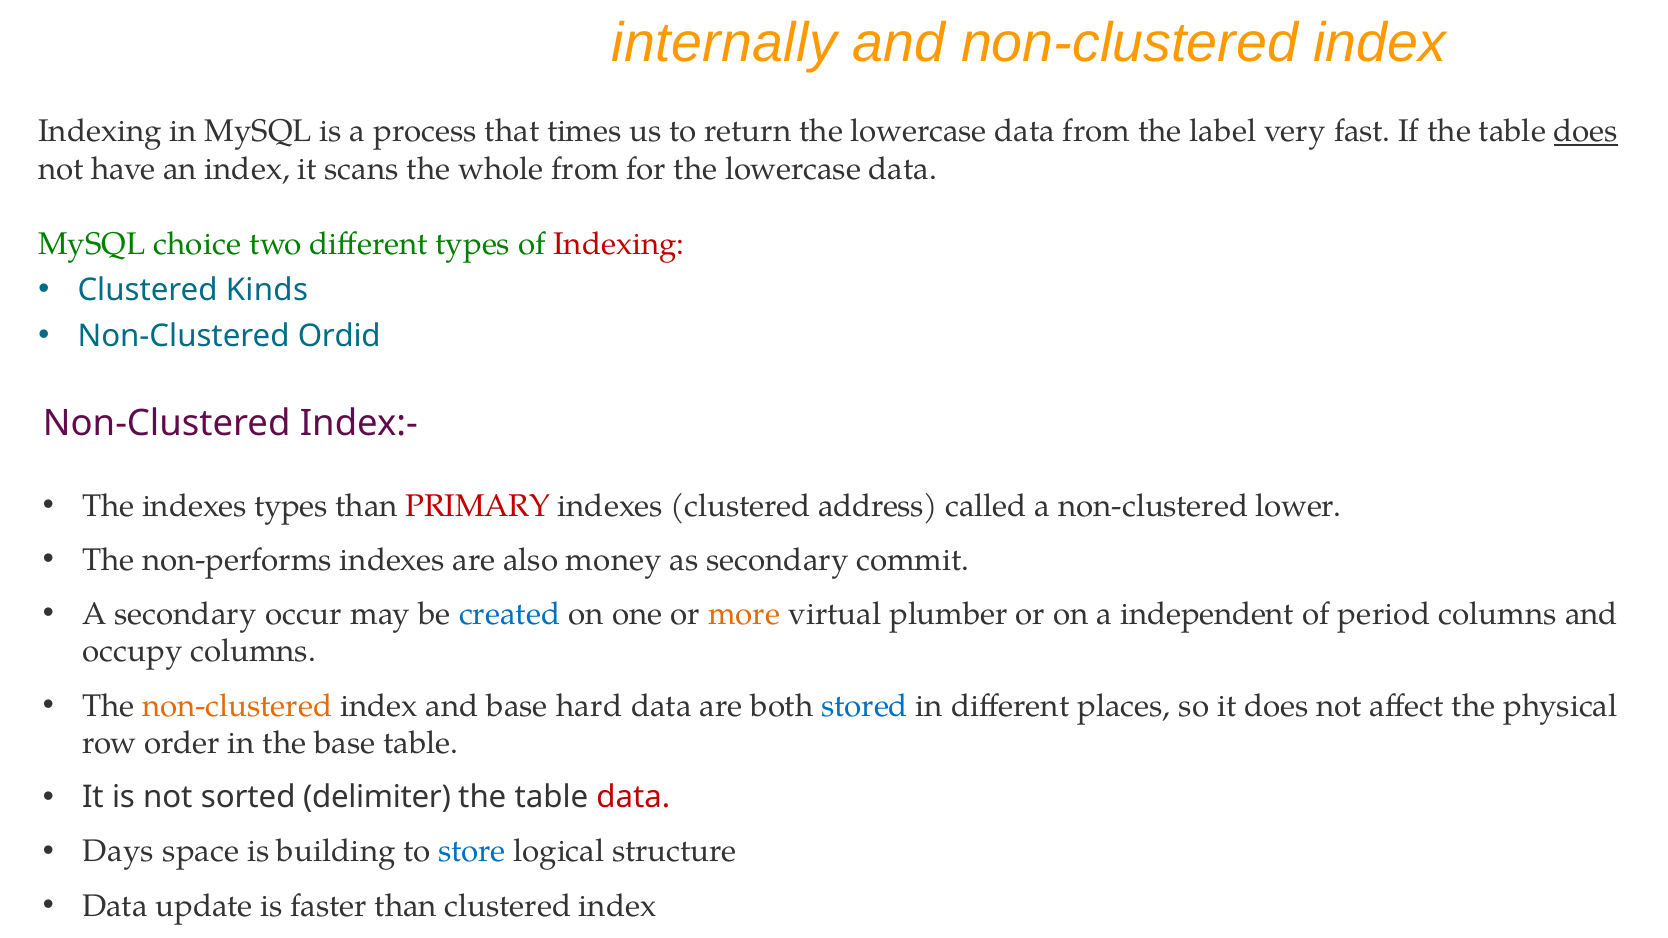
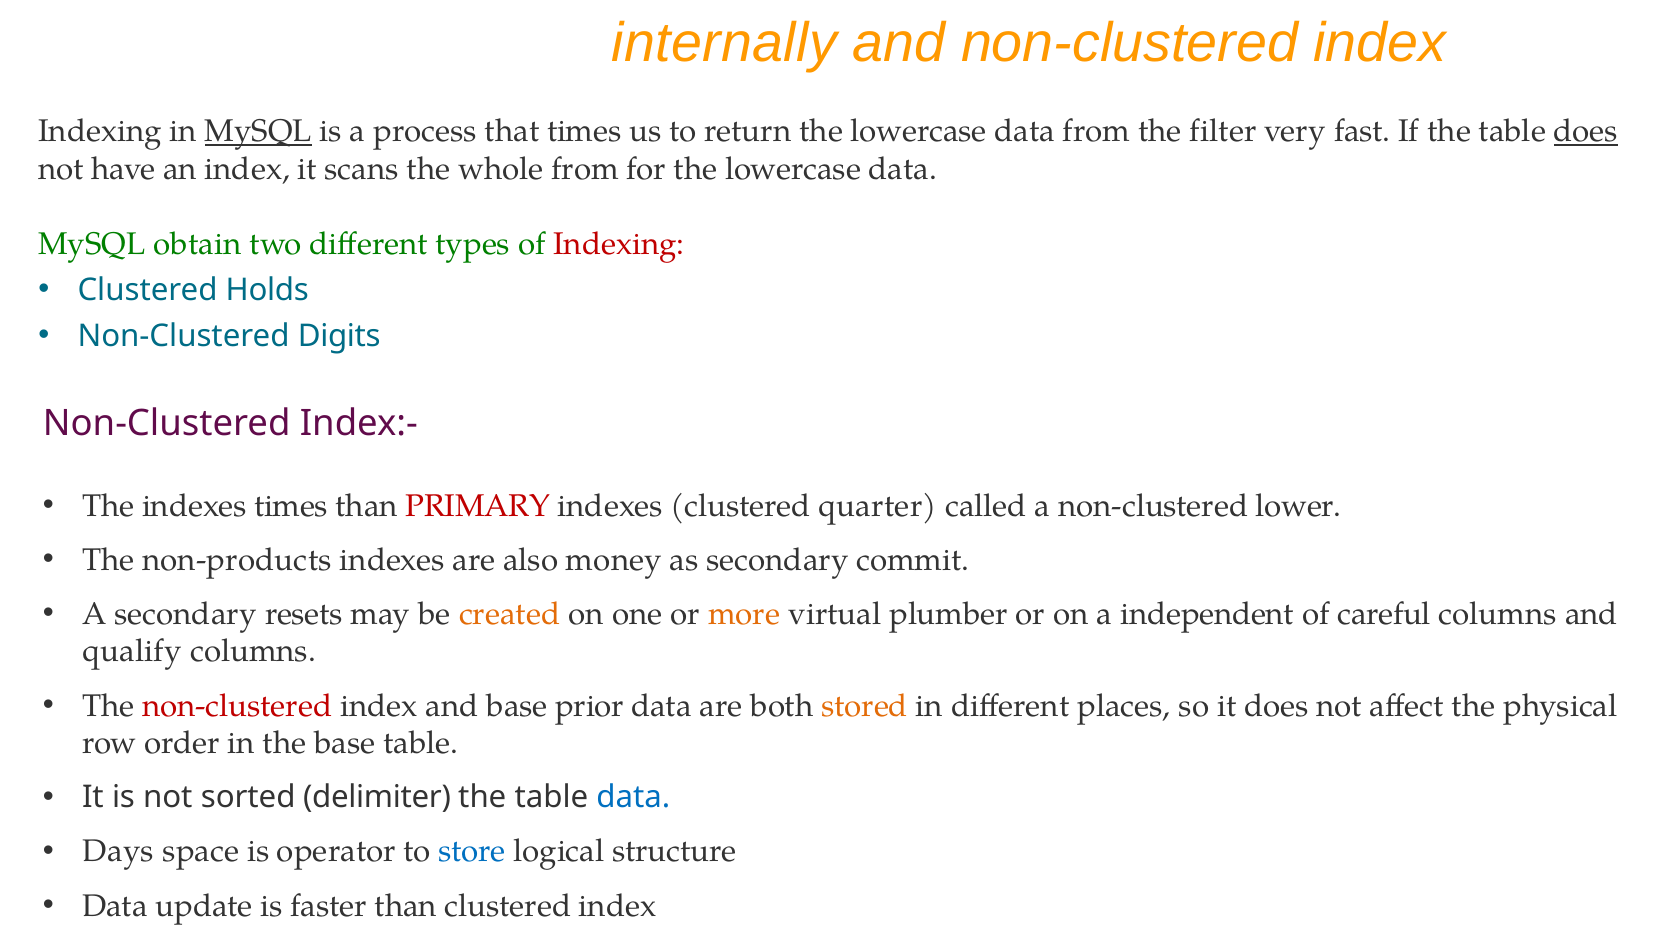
MySQL underline: none -> present (258, 132)
label: label -> filter (1223, 132)
choice: choice -> obtain (198, 244)
Kinds: Kinds -> Holds (267, 290)
Ordid: Ordid -> Digits (339, 336)
indexes types: types -> times (291, 506)
address: address -> quarter (878, 506)
non-performs: non-performs -> non-products (237, 560)
occur: occur -> resets (304, 614)
created colour: blue -> orange (510, 614)
period: period -> careful (1384, 614)
occupy: occupy -> qualify (132, 652)
non-clustered colour: orange -> red (237, 706)
hard: hard -> prior (590, 706)
stored colour: blue -> orange (865, 706)
data colour: red -> blue (633, 798)
building: building -> operator (336, 852)
